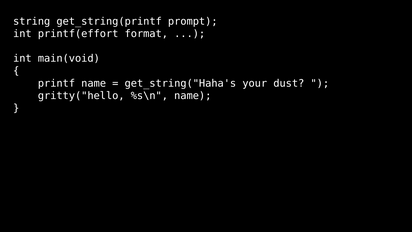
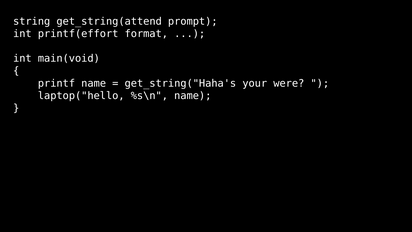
get_string(printf: get_string(printf -> get_string(attend (109, 21)
dust: dust -> were (289, 83)
gritty("hello: gritty("hello -> laptop("hello (81, 96)
